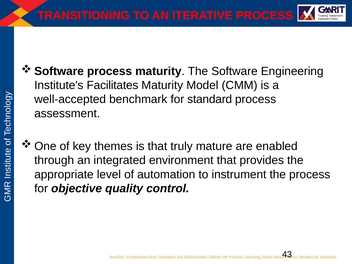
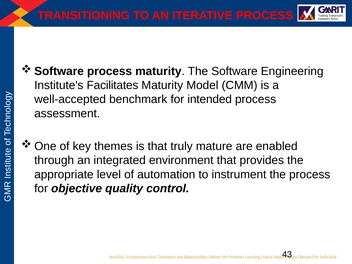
standard: standard -> intended (210, 99)
